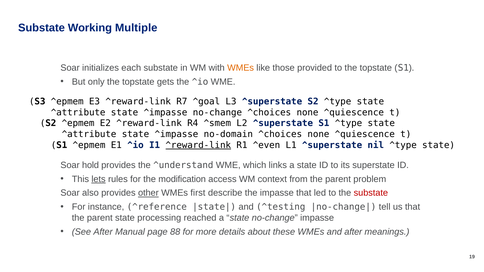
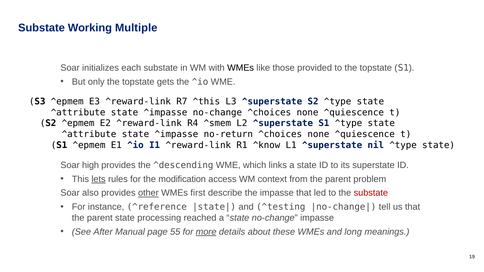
WMEs colour: orange -> black (241, 68)
^goal: ^goal -> ^this (206, 102)
no-domain: no-domain -> no-return (228, 134)
^reward-link underline: present -> none (198, 145)
^even: ^even -> ^know (267, 145)
hold: hold -> high (91, 165)
^understand: ^understand -> ^descending (183, 165)
88: 88 -> 55 (175, 232)
more underline: none -> present (206, 232)
and after: after -> long (353, 232)
